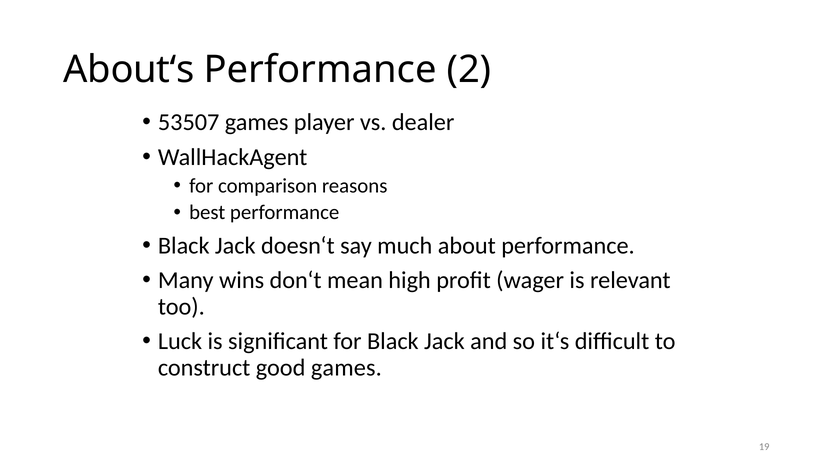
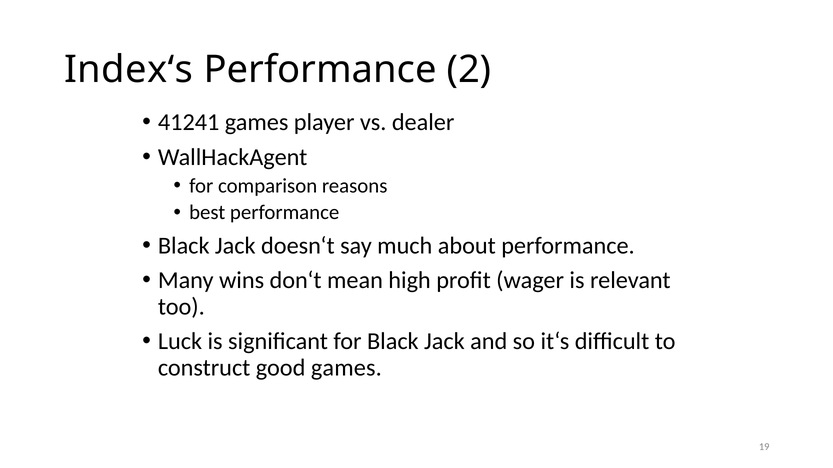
About‘s: About‘s -> Index‘s (129, 70)
53507: 53507 -> 41241 (189, 122)
